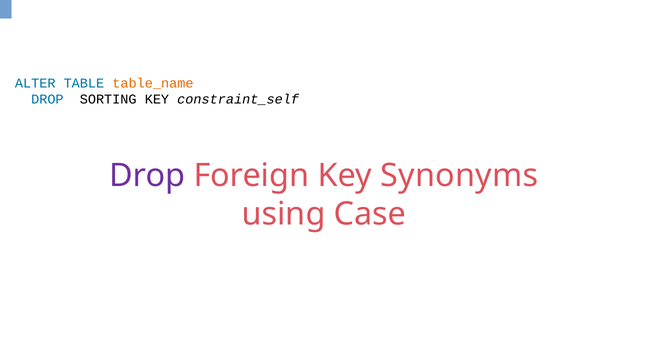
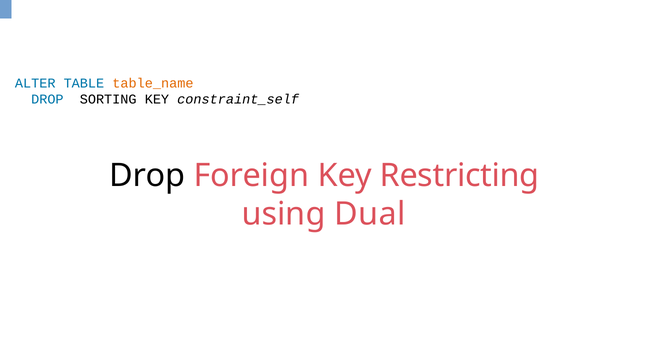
Drop colour: purple -> black (147, 176)
Synonyms: Synonyms -> Restricting (460, 176)
Case: Case -> Dual (370, 215)
